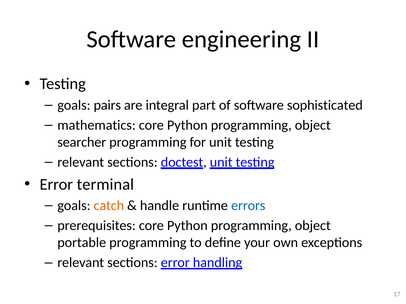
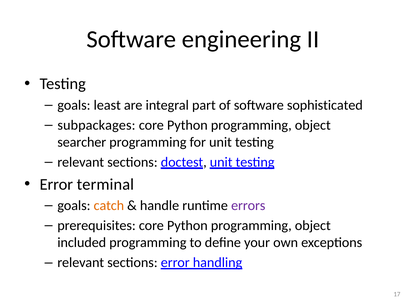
pairs: pairs -> least (107, 105)
mathematics: mathematics -> subpackages (96, 125)
errors colour: blue -> purple (248, 206)
portable: portable -> included (82, 243)
